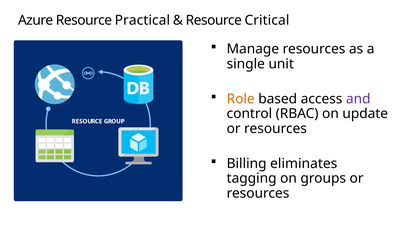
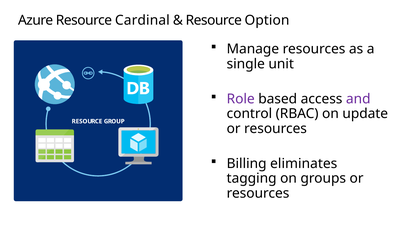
Practical: Practical -> Cardinal (142, 20)
Critical: Critical -> Option (267, 20)
Role colour: orange -> purple (241, 99)
